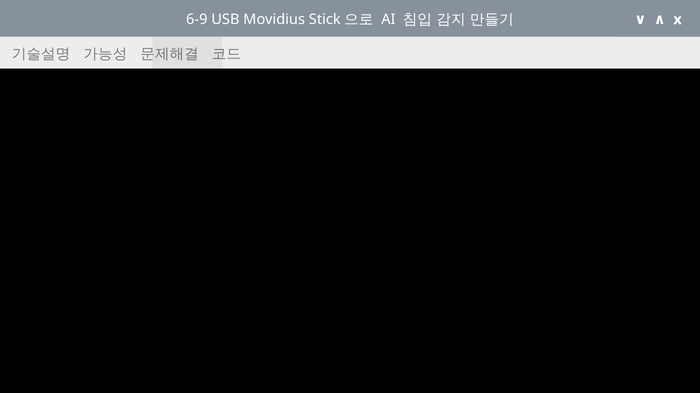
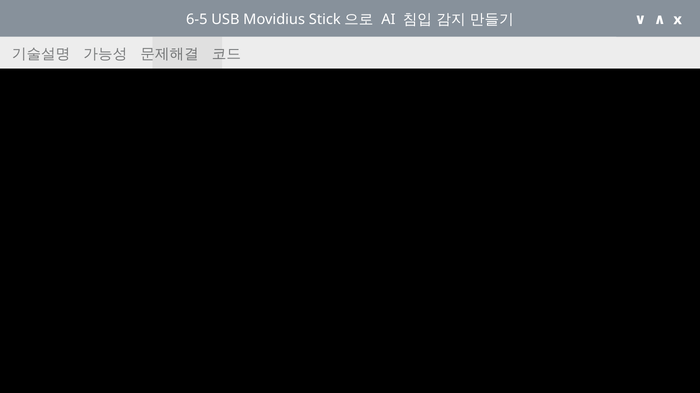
6-9: 6-9 -> 6-5 (197, 19)
